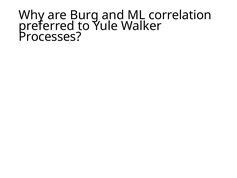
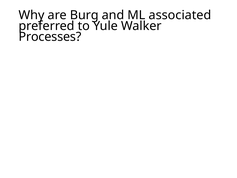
correlation: correlation -> associated (180, 15)
